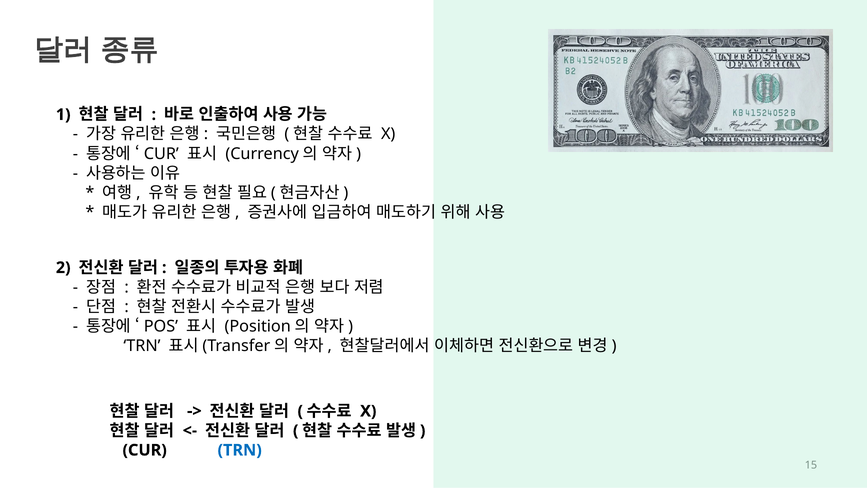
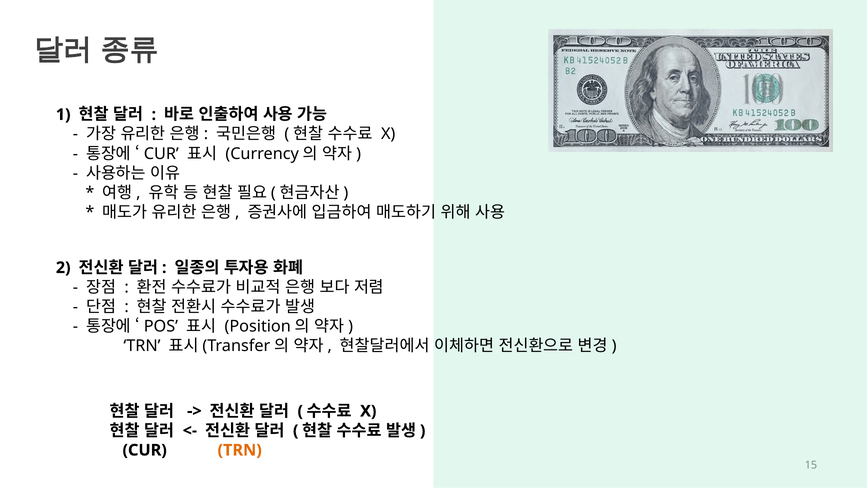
TRN colour: blue -> orange (240, 450)
